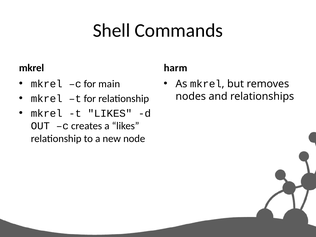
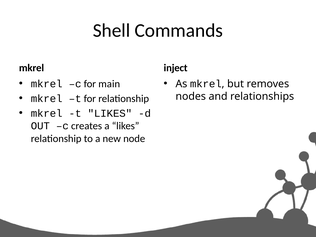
harm: harm -> inject (176, 68)
